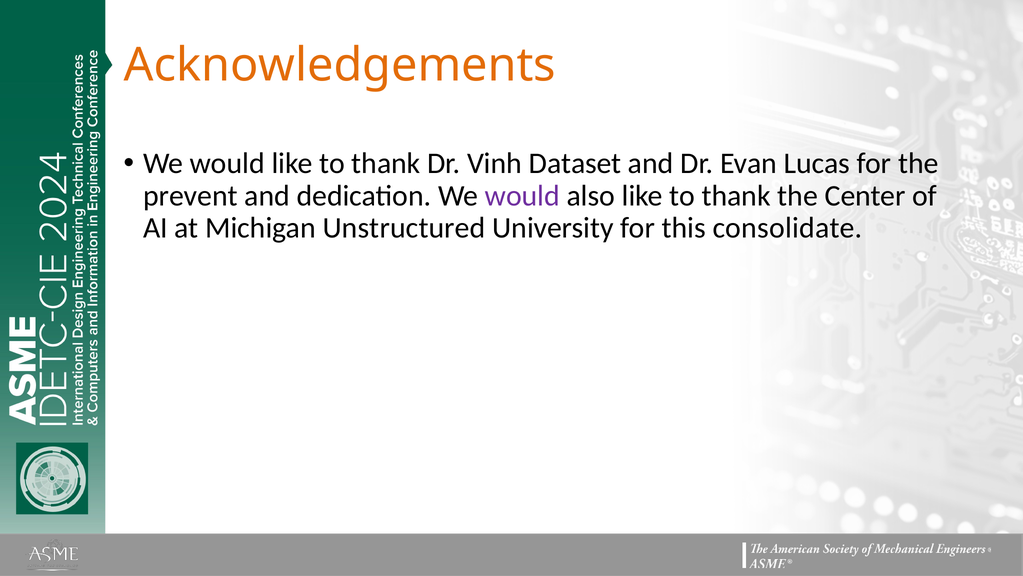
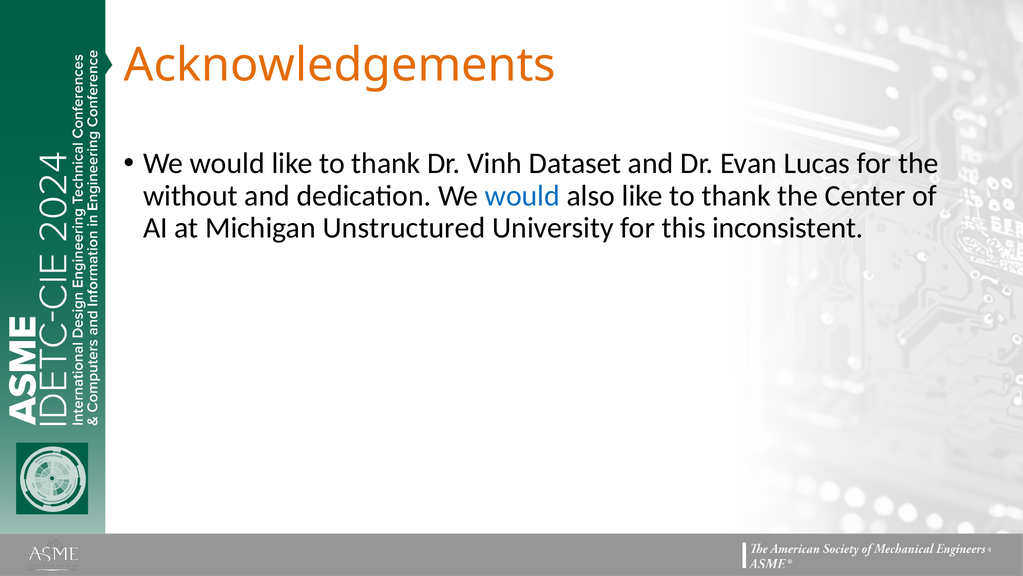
prevent: prevent -> without (190, 196)
would colour: purple -> blue (522, 196)
consolidate: consolidate -> inconsistent (788, 228)
